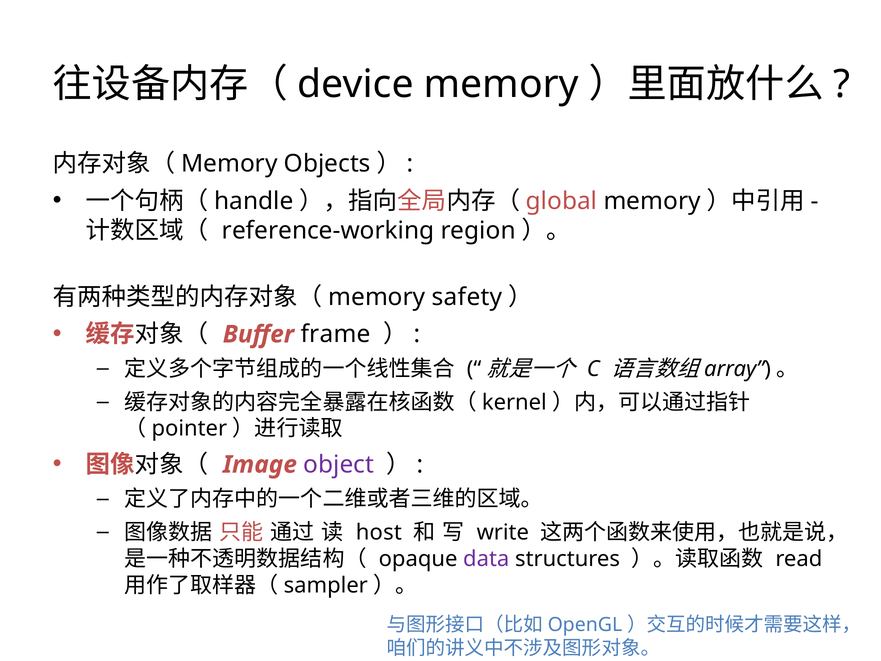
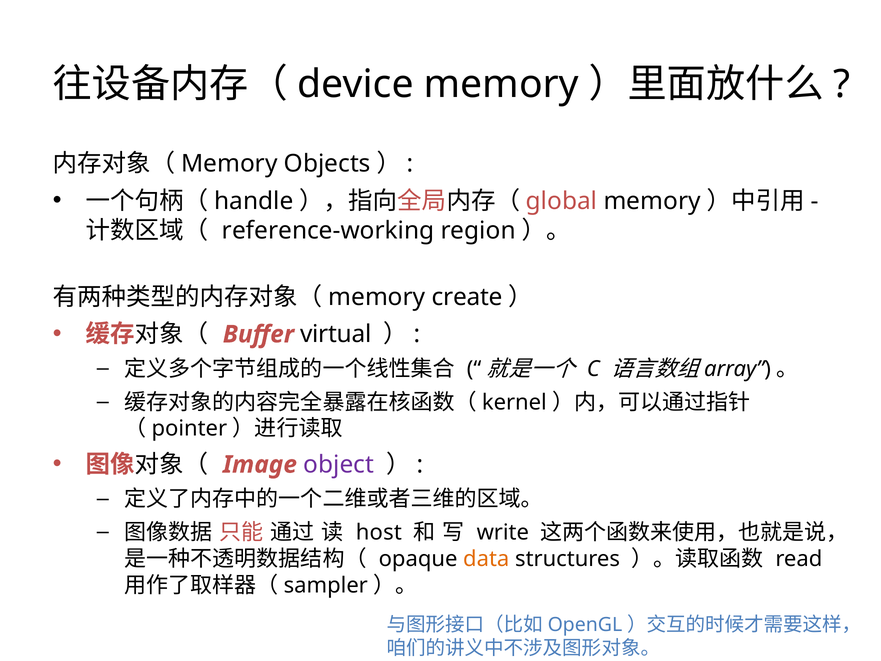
safety: safety -> create (467, 297)
frame: frame -> virtual (336, 334)
data colour: purple -> orange (486, 559)
